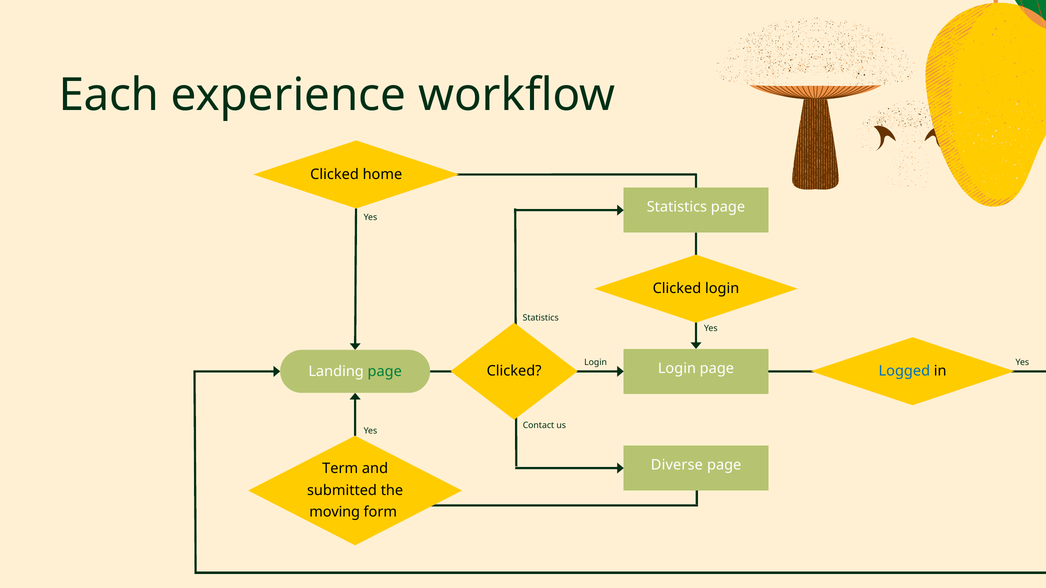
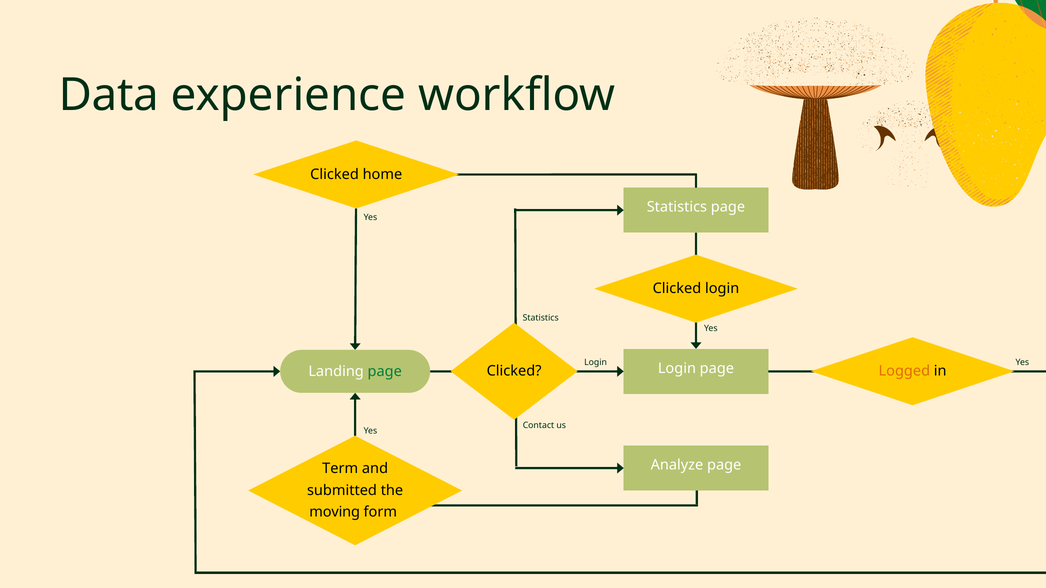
Each: Each -> Data (109, 95)
Logged colour: blue -> orange (904, 371)
Diverse: Diverse -> Analyze (677, 465)
